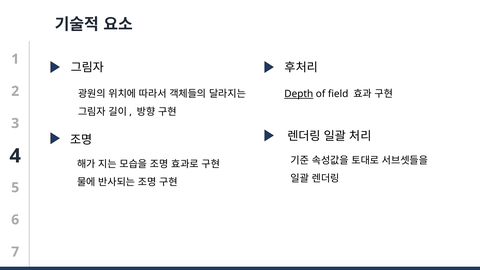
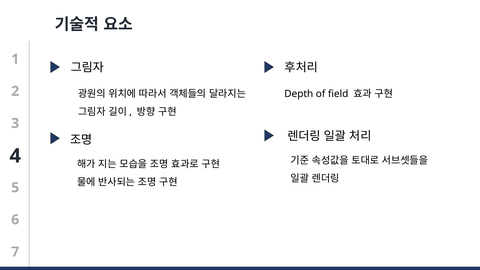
Depth underline: present -> none (299, 94)
